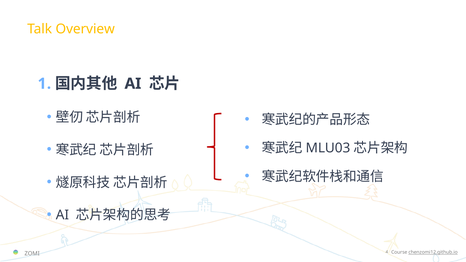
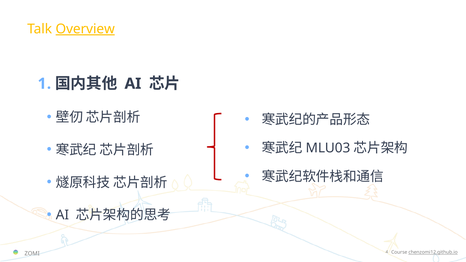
Overview underline: none -> present (85, 29)
